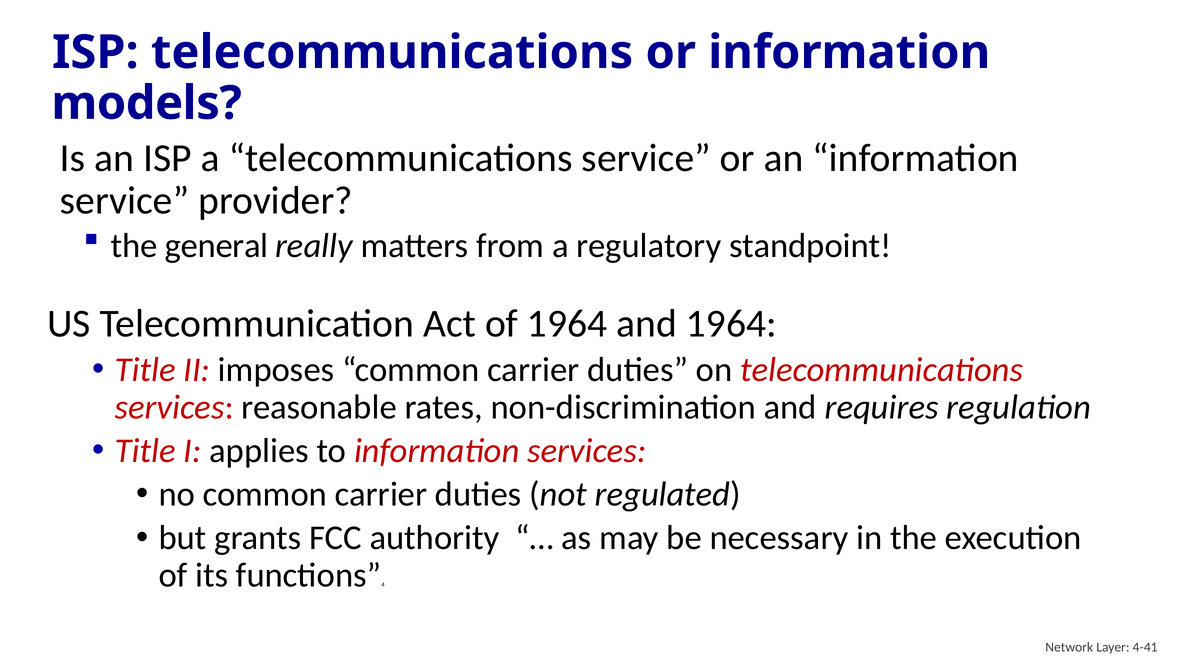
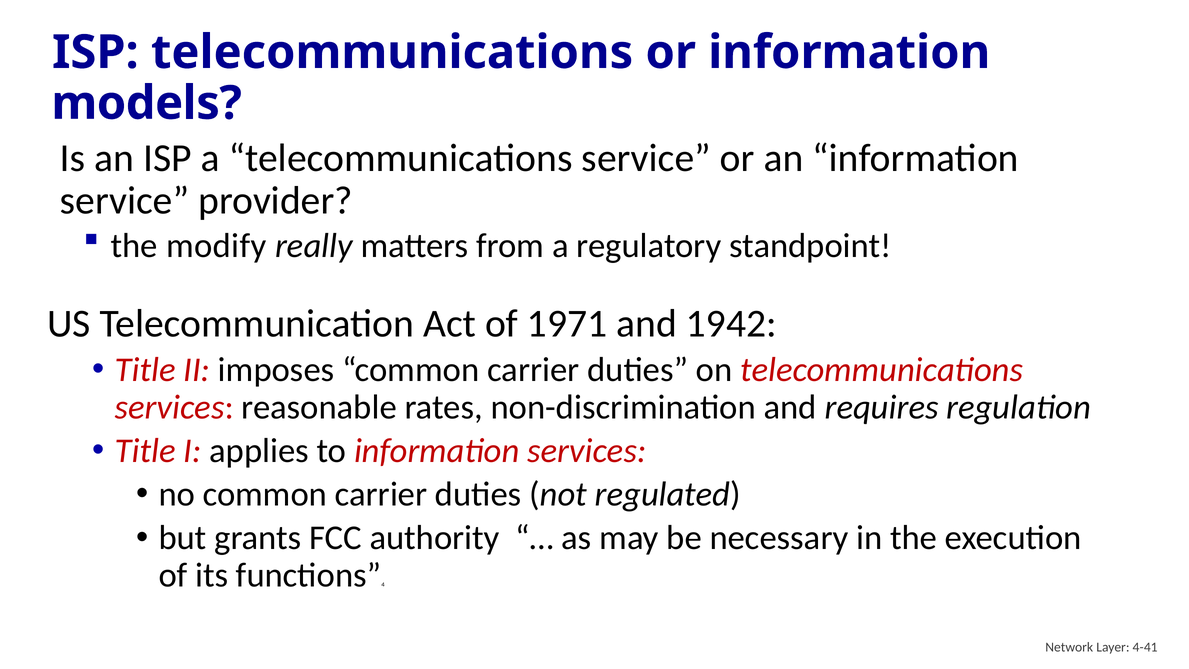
general: general -> modify (216, 246)
of 1964: 1964 -> 1971 (567, 323)
and 1964: 1964 -> 1942 (731, 323)
